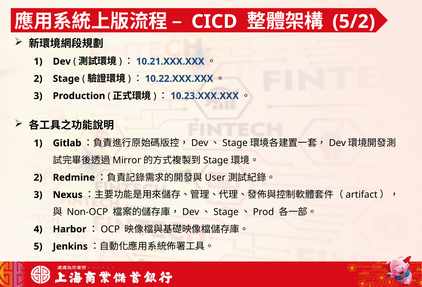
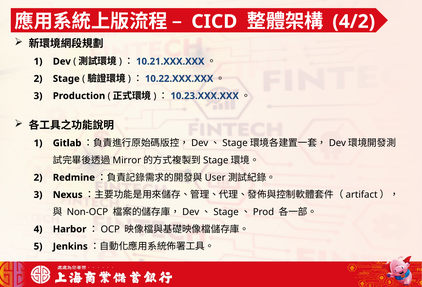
5/2: 5/2 -> 4/2 (354, 22)
